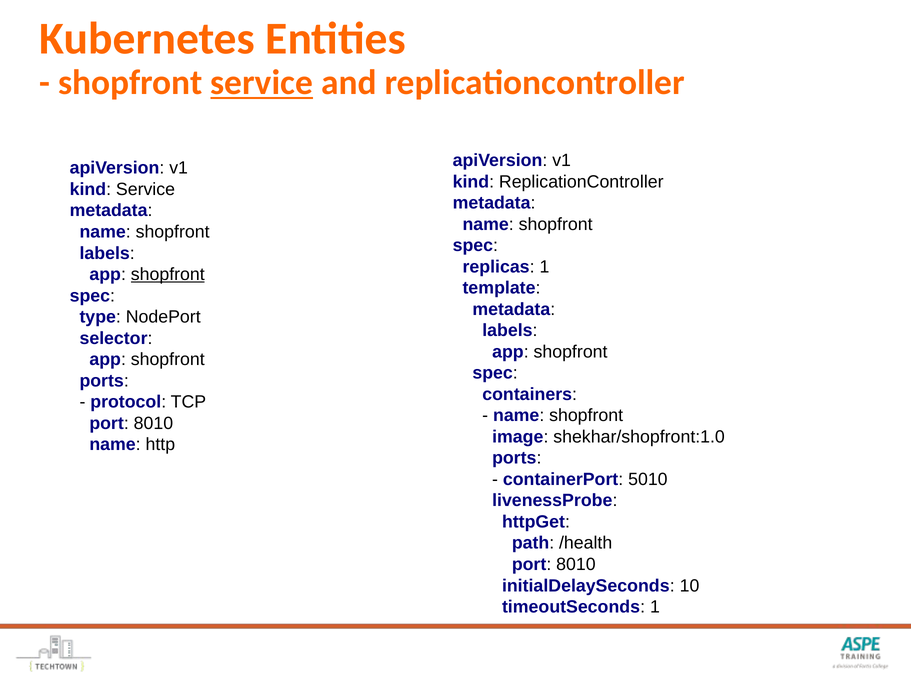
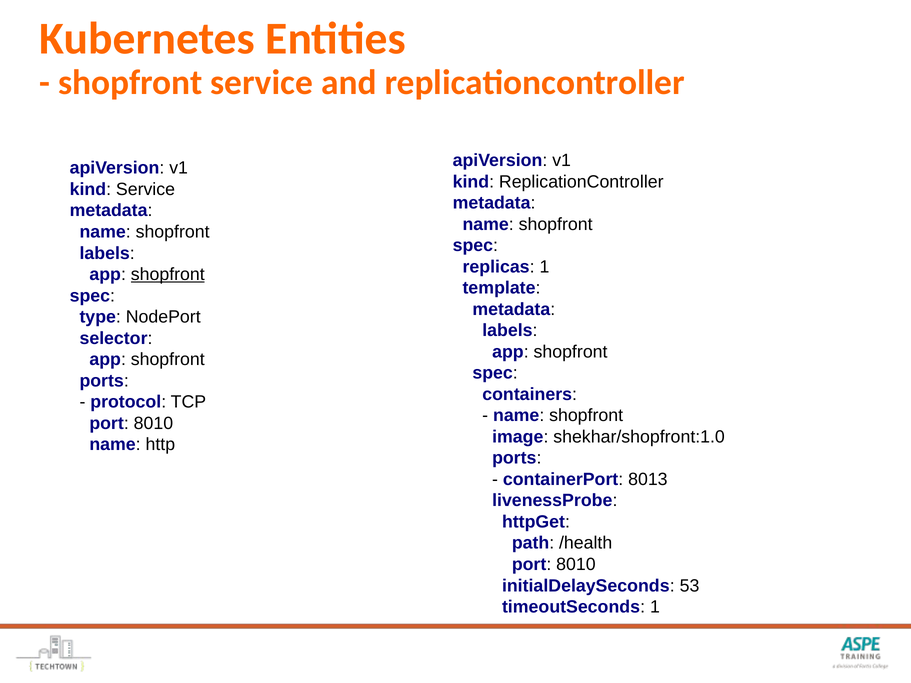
service underline: present -> none (262, 83)
5010: 5010 -> 8013 (648, 480)
10: 10 -> 53 (690, 586)
